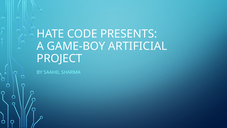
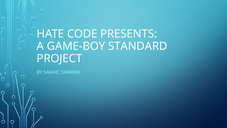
ARTIFICIAL: ARTIFICIAL -> STANDARD (138, 46)
